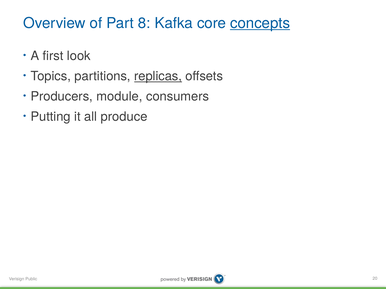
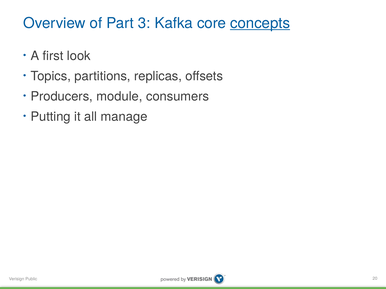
8: 8 -> 3 (144, 23)
replicas underline: present -> none (158, 76)
produce: produce -> manage (124, 117)
